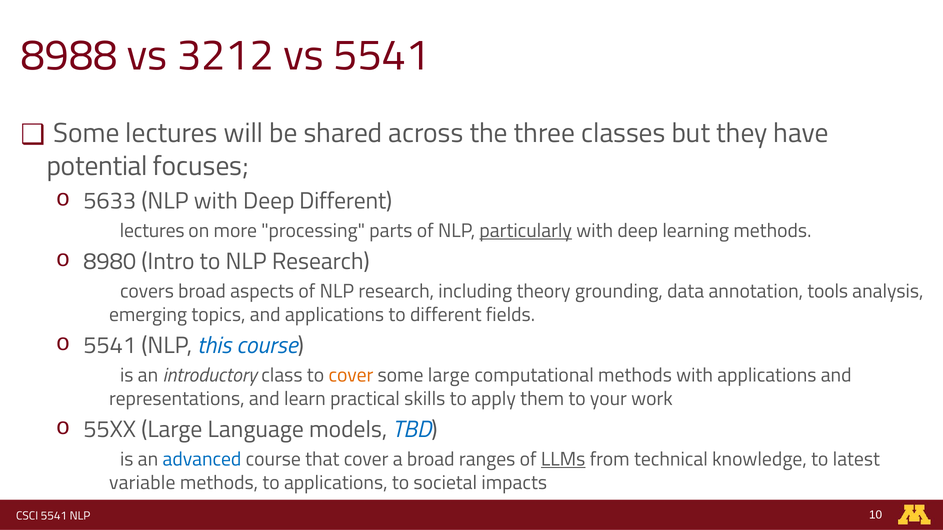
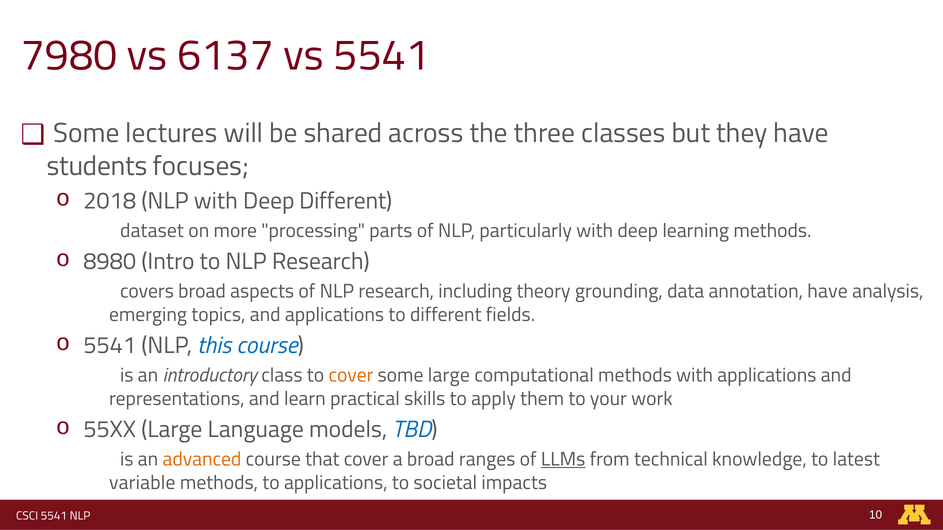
8988: 8988 -> 7980 (69, 56)
3212: 3212 -> 6137 (225, 56)
potential: potential -> students (97, 166)
5633: 5633 -> 2018 (110, 201)
lectures: lectures -> dataset (152, 231)
particularly underline: present -> none (526, 231)
annotation tools: tools -> have (828, 291)
advanced colour: blue -> orange (202, 459)
